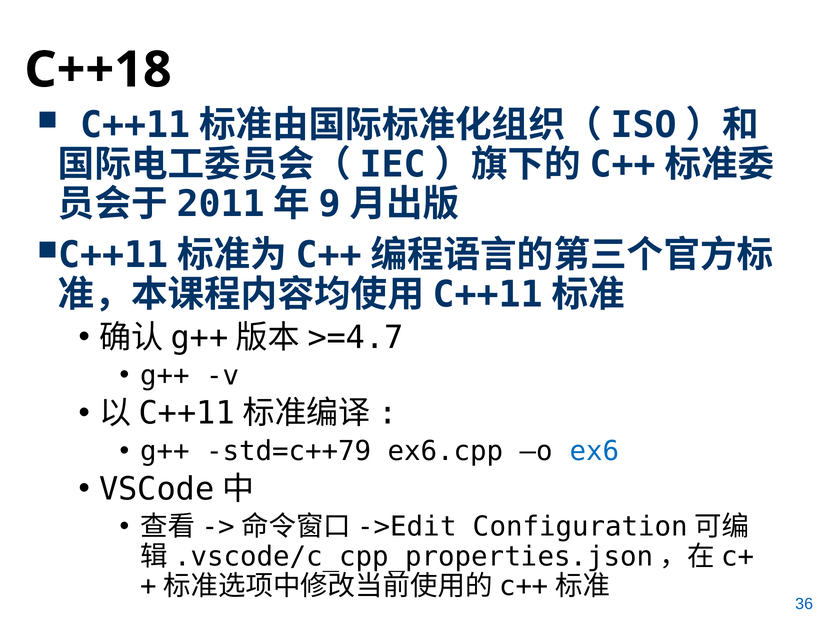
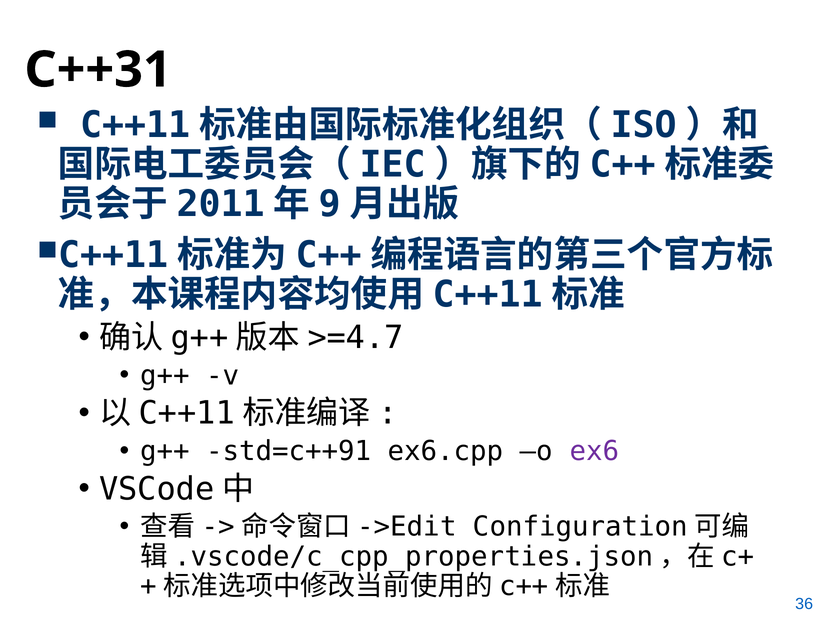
C++18: C++18 -> C++31 (98, 70)
std=c++79: std=c++79 -> std=c++91 (289, 451)
ex6 colour: blue -> purple (594, 451)
